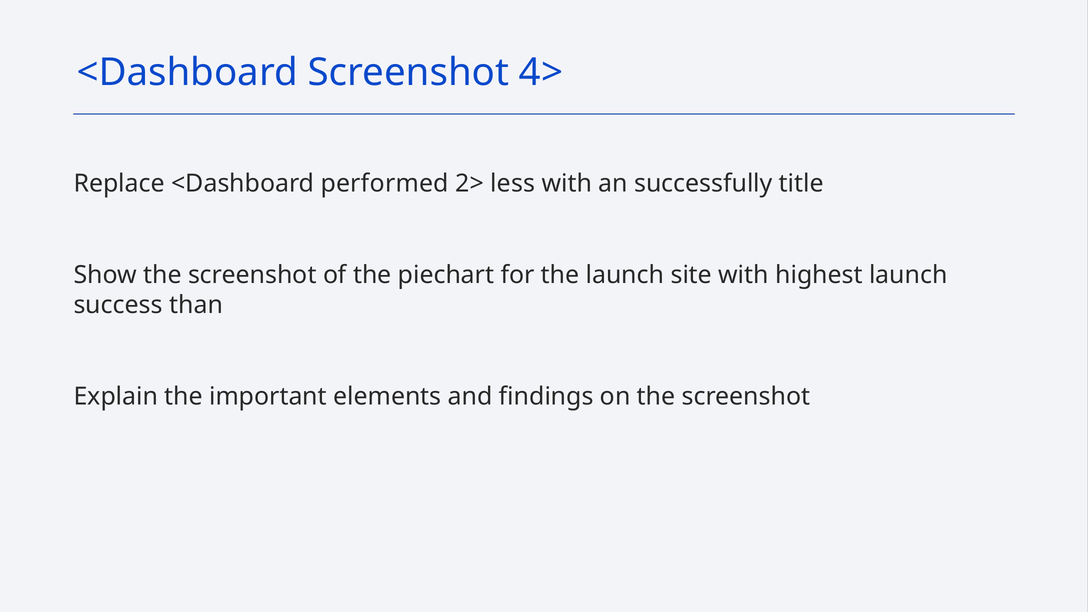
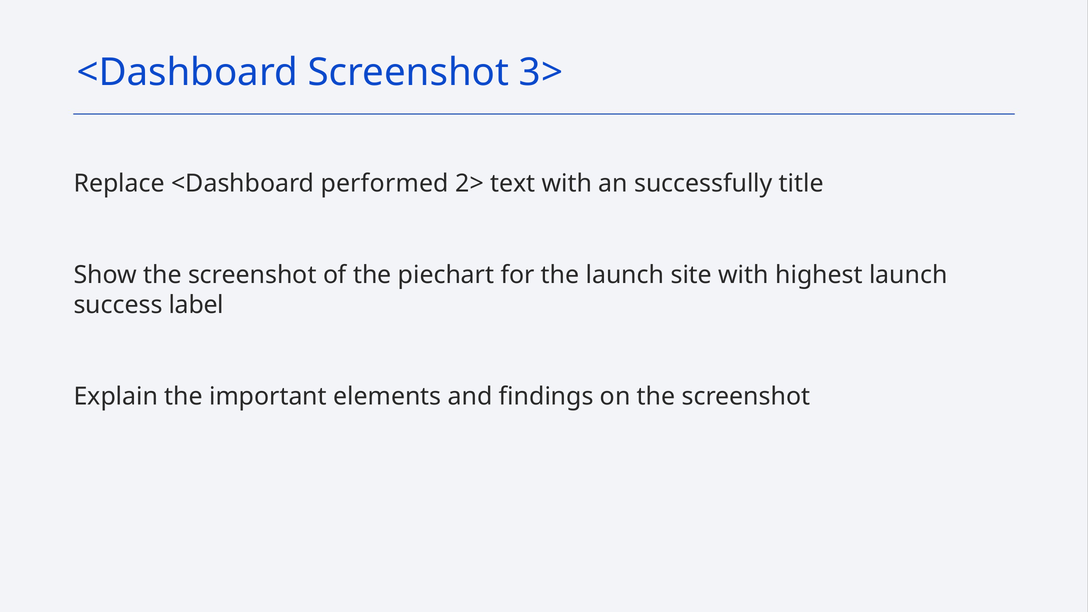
4>: 4> -> 3> (541, 73)
less: less -> text (513, 184)
than: than -> label (196, 305)
